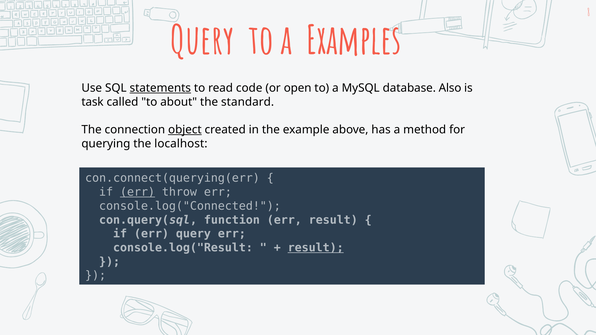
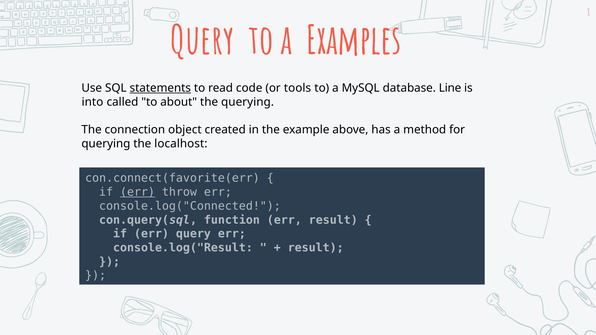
open: open -> tools (298, 88)
Also: Also -> Line (450, 88)
task: task -> into (92, 102)
the standard: standard -> querying (248, 102)
object underline: present -> none (185, 130)
con.connect(querying(err: con.connect(querying(err -> con.connect(favorite(err (172, 178)
result underline: present -> none (316, 248)
